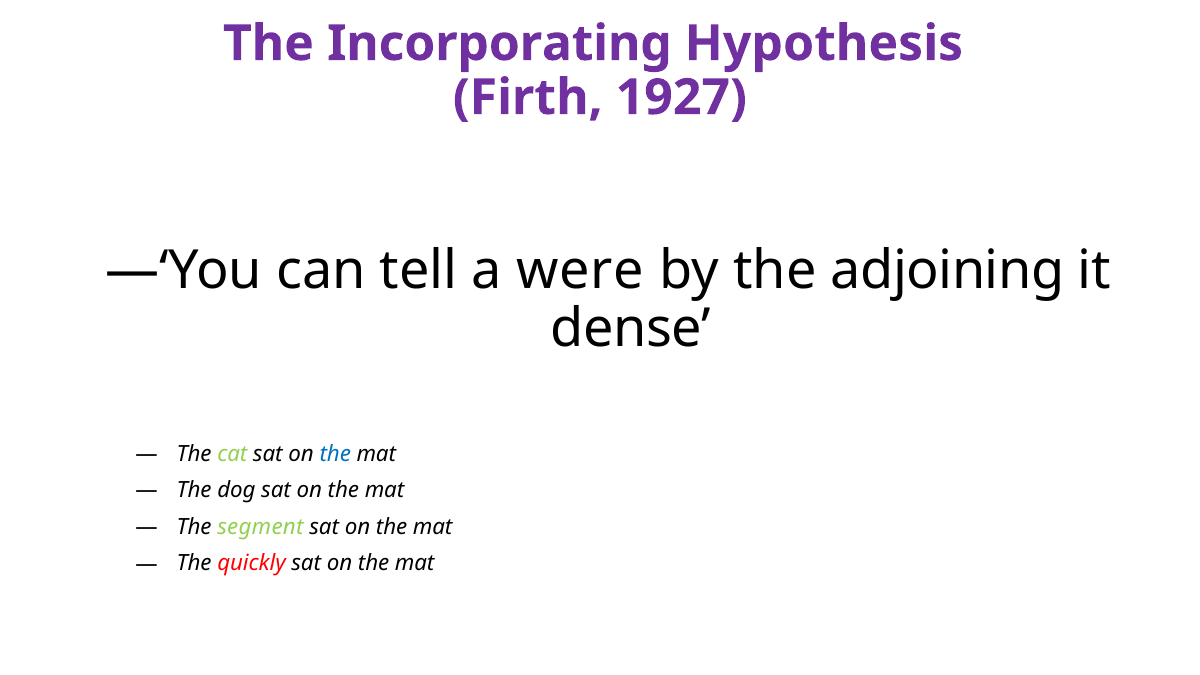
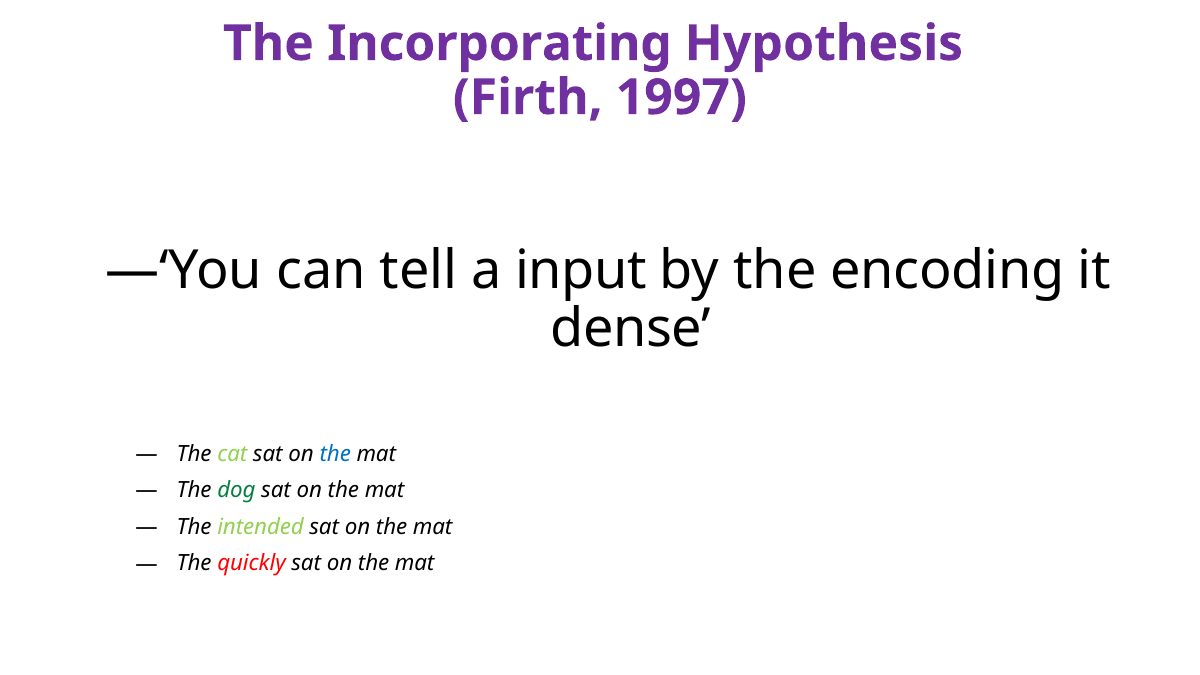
1927: 1927 -> 1997 (681, 98)
were: were -> input (581, 271)
adjoining: adjoining -> encoding (947, 271)
dog colour: black -> green (236, 490)
segment: segment -> intended (261, 527)
